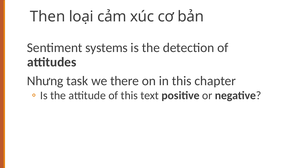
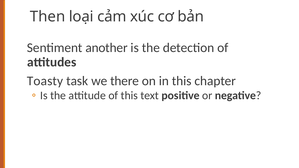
systems: systems -> another (107, 48)
Nhưng: Nhưng -> Toasty (45, 81)
